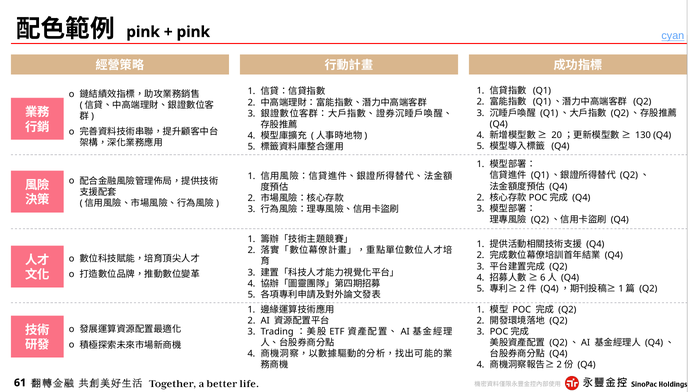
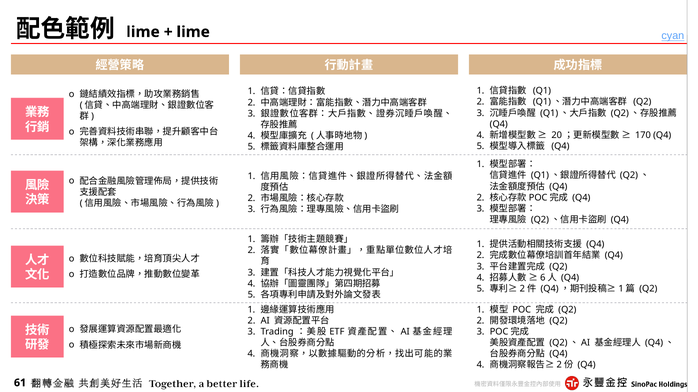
pink: pink -> lime (143, 32)
pink: pink -> lime (193, 32)
130: 130 -> 170 (643, 135)
